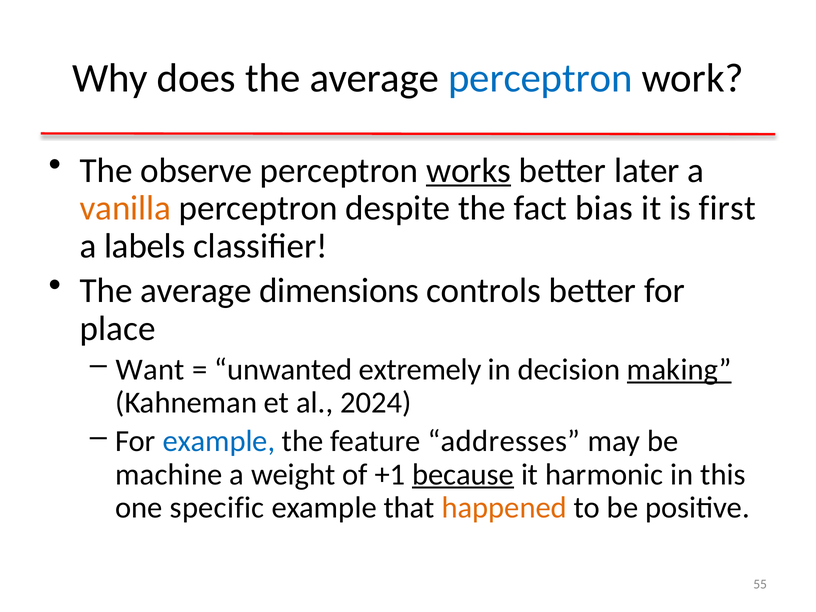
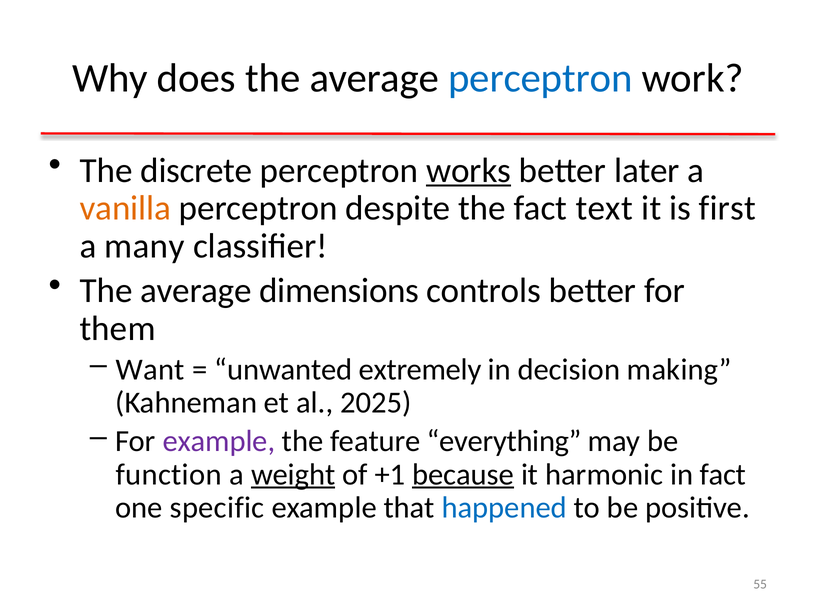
observe: observe -> discrete (196, 170)
bias: bias -> text (604, 208)
labels: labels -> many (144, 246)
place: place -> them (118, 329)
making underline: present -> none (679, 369)
2024: 2024 -> 2025 (376, 403)
example colour: blue -> purple (219, 441)
addresses: addresses -> everything (504, 441)
machine: machine -> function (169, 474)
weight underline: none -> present (293, 474)
in this: this -> fact (723, 474)
happened colour: orange -> blue (504, 508)
